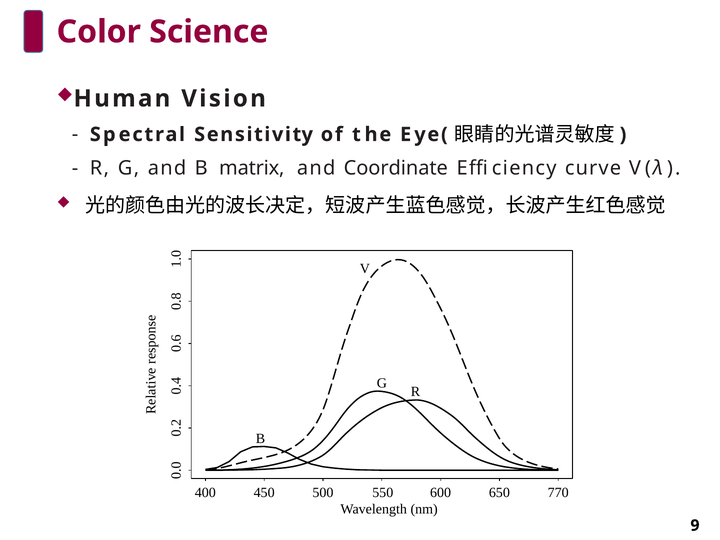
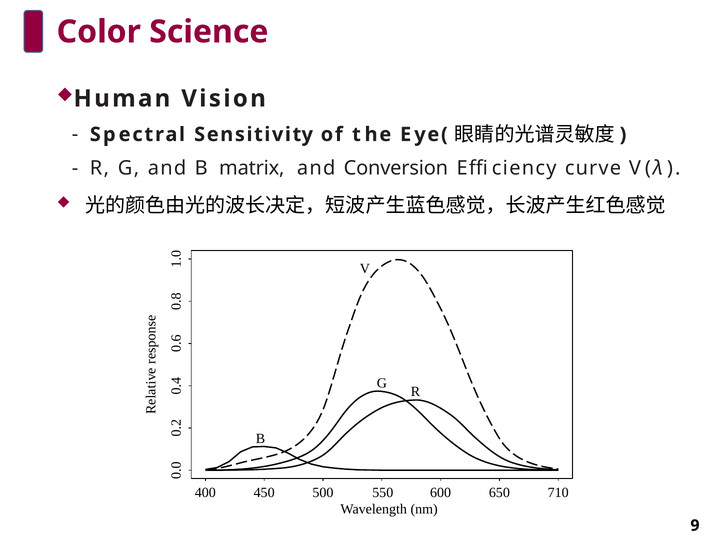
Coordinate: Coordinate -> Conversion (396, 168)
770: 770 -> 710 (558, 493)
